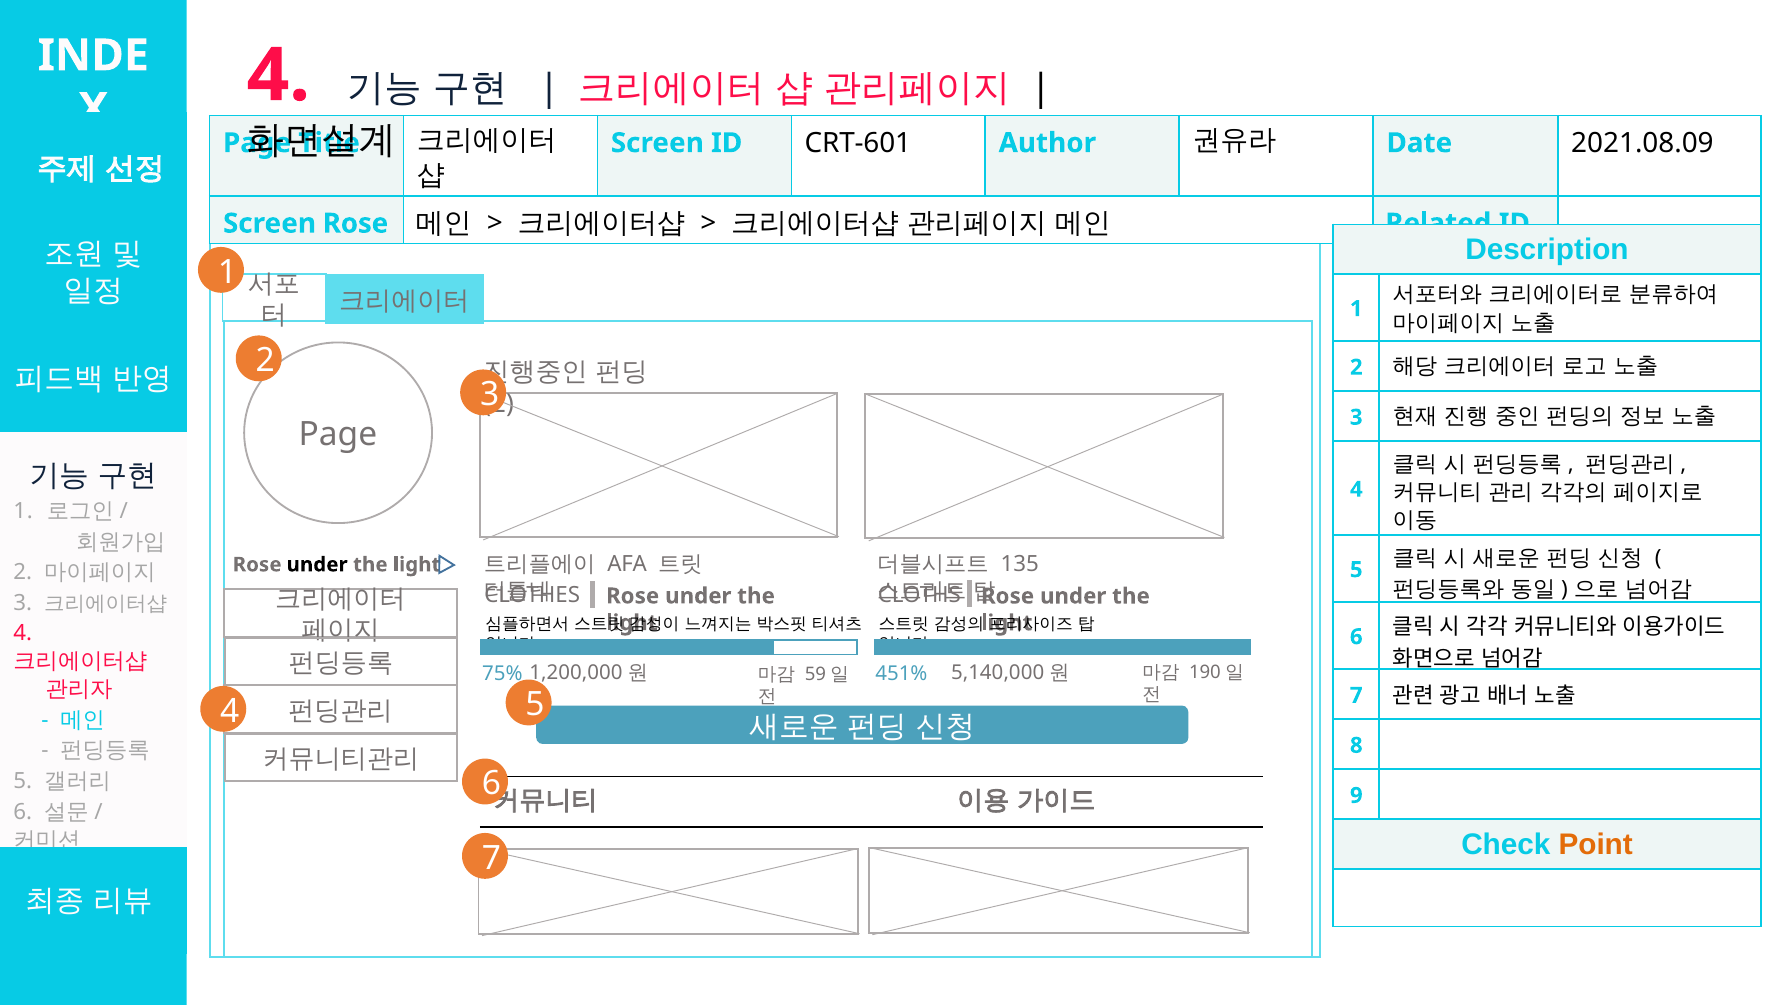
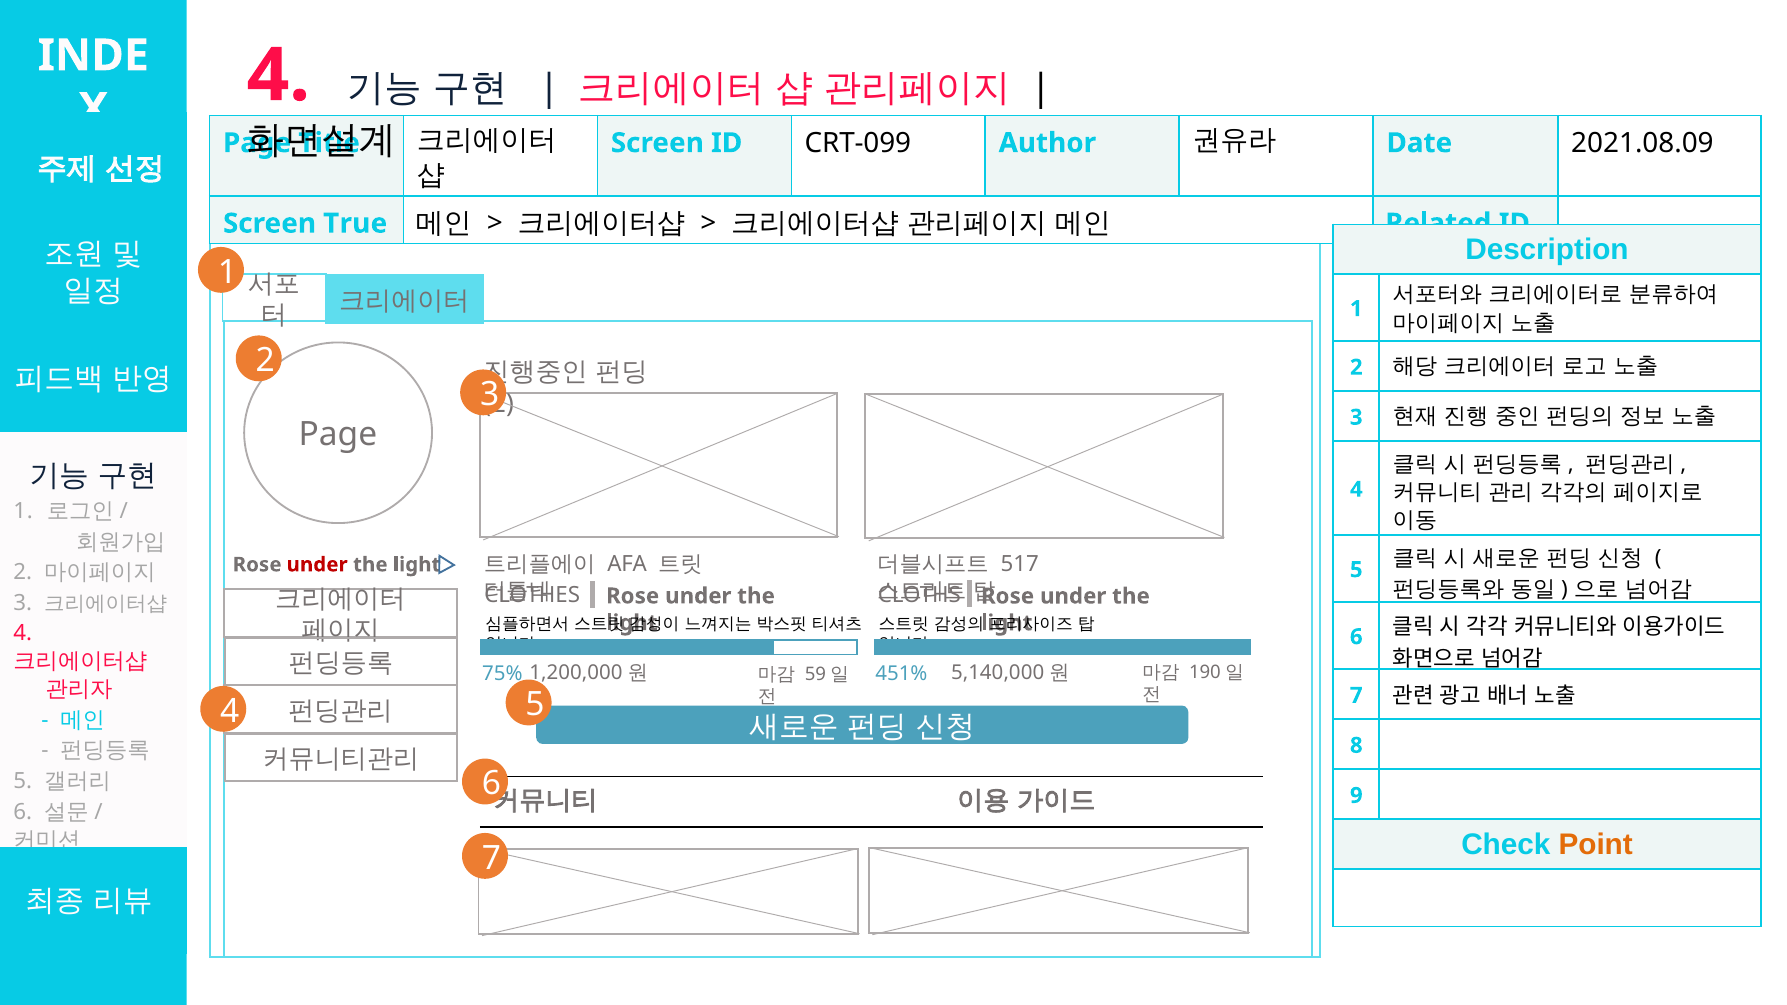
CRT-601: CRT-601 -> CRT-099 (858, 143)
Screen Rose: Rose -> True (355, 223)
135: 135 -> 517 (1020, 564)
under colour: black -> red (317, 565)
